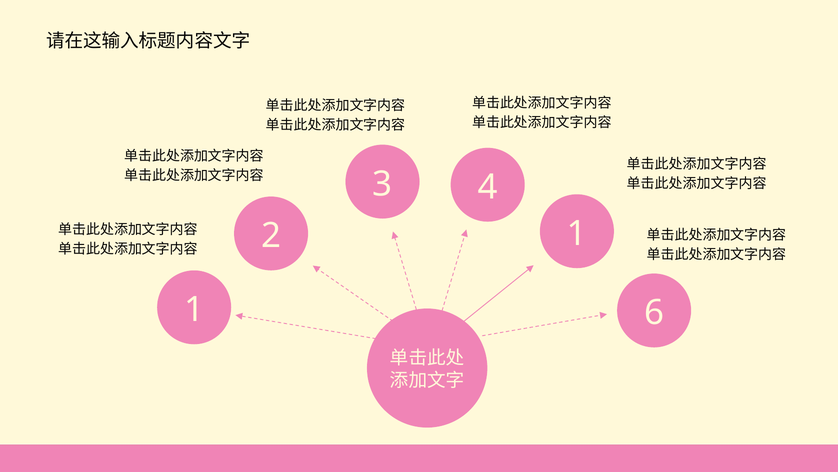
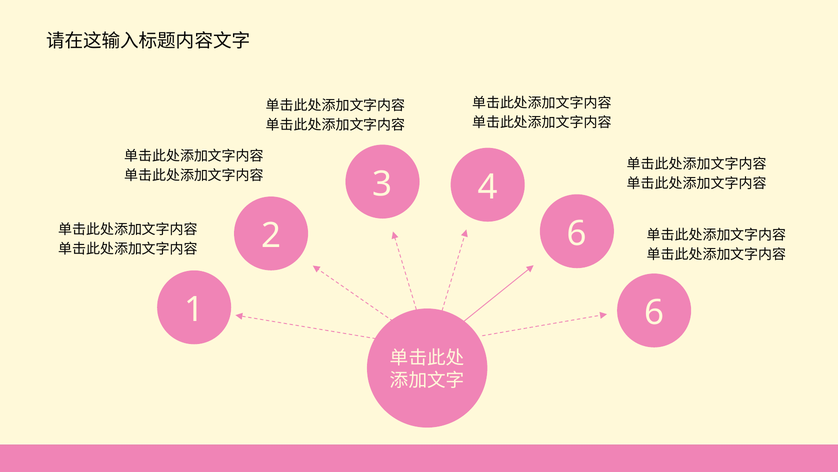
2 1: 1 -> 6 (577, 233)
